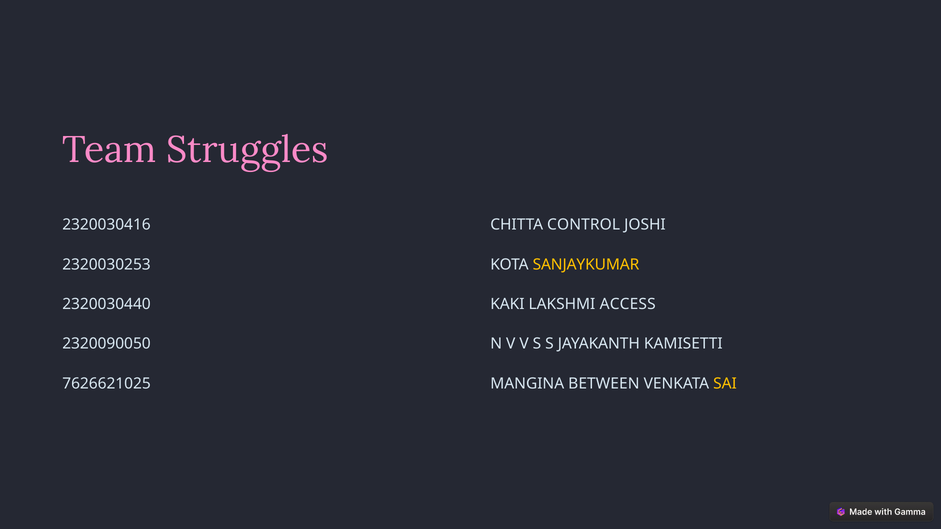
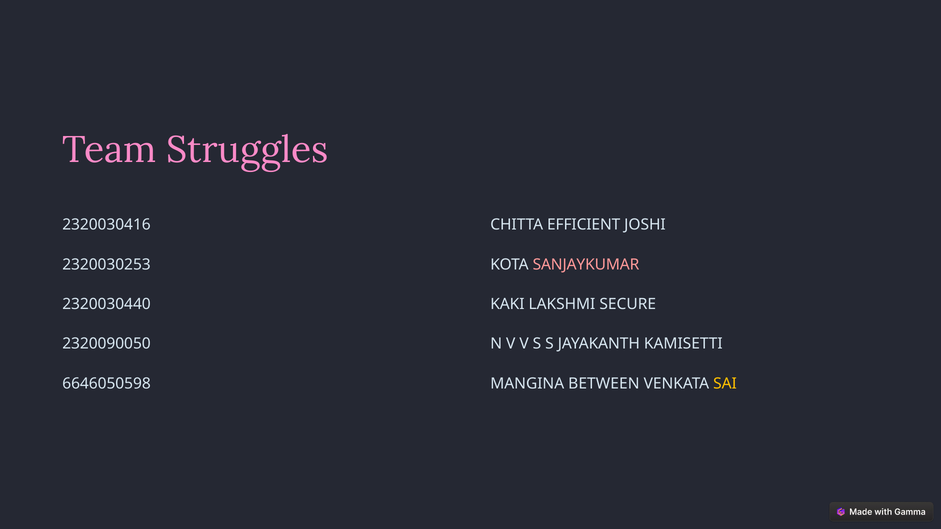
CONTROL: CONTROL -> EFFICIENT (584, 225)
SANJAYKUMAR colour: yellow -> pink (586, 265)
ACCESS: ACCESS -> SECURE (628, 304)
7626621025: 7626621025 -> 6646050598 (107, 384)
